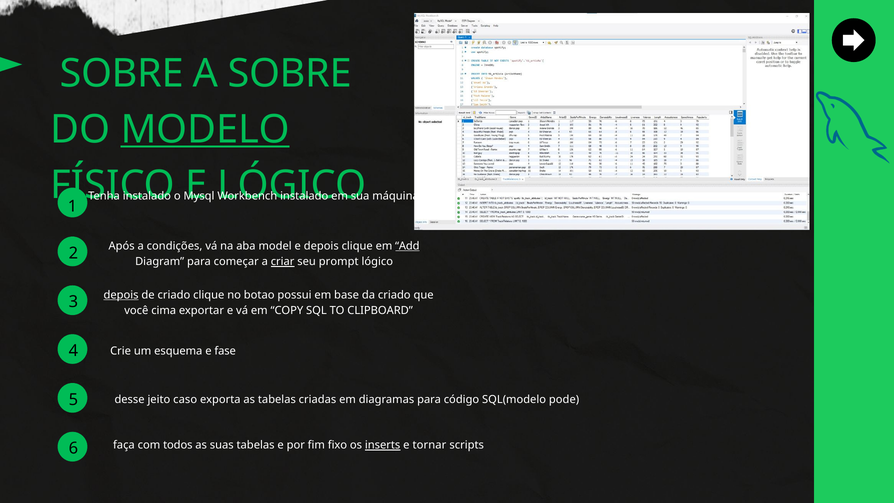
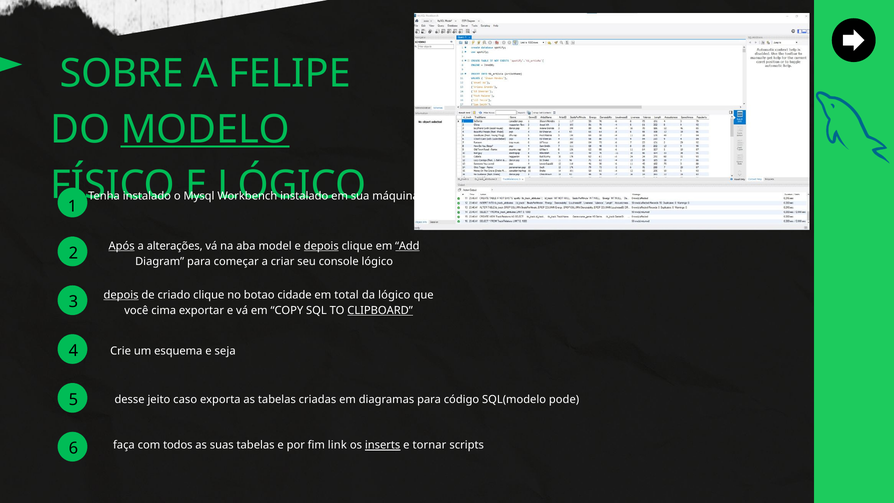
A SOBRE: SOBRE -> FELIPE (290, 74)
Após underline: none -> present (122, 246)
condições: condições -> alterações (175, 246)
depois underline: none -> present (321, 246)
criar underline: present -> none (283, 262)
prompt: prompt -> console (339, 262)
possui: possui -> cidade (295, 295)
base: base -> total (347, 295)
da criado: criado -> lógico (394, 295)
CLIPBOARD underline: none -> present (380, 310)
fase: fase -> seja (225, 351)
fixo: fixo -> link (337, 445)
